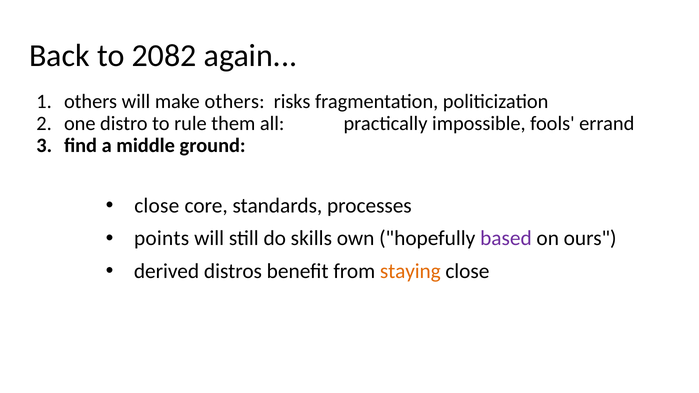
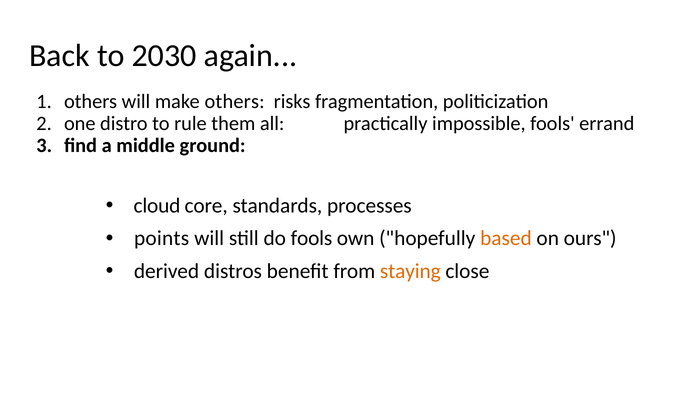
2082: 2082 -> 2030 (164, 56)
close: close -> cloud (157, 206)
do skills: skills -> fools (311, 238)
based colour: purple -> orange (506, 238)
